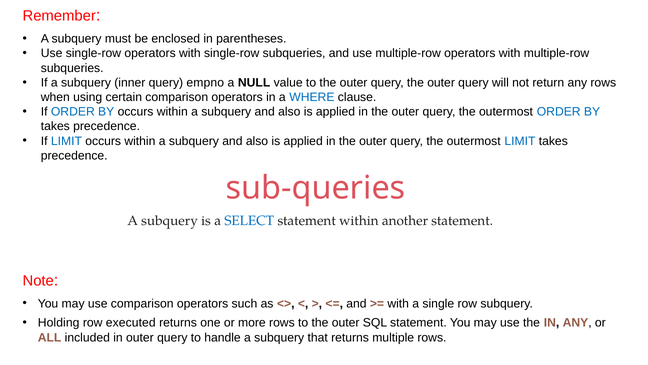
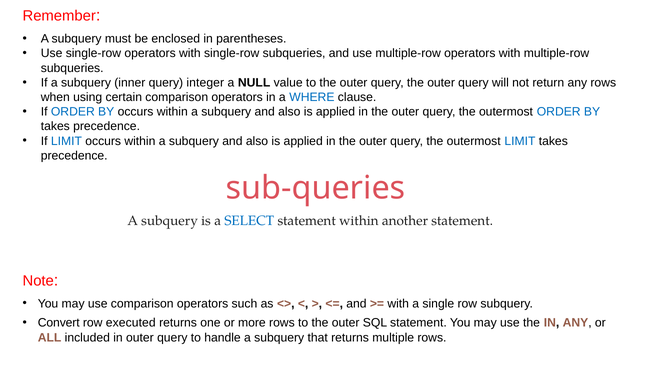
empno: empno -> integer (205, 83)
Holding: Holding -> Convert (59, 323)
